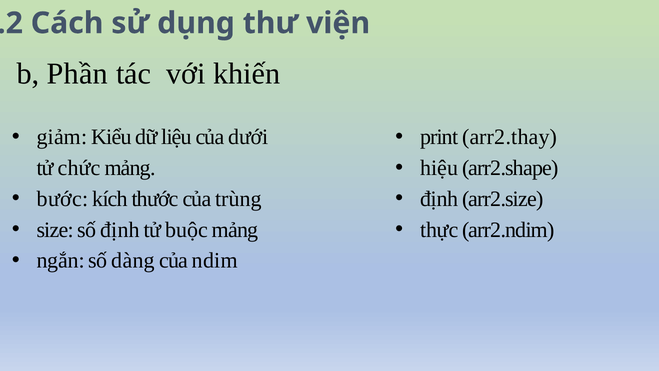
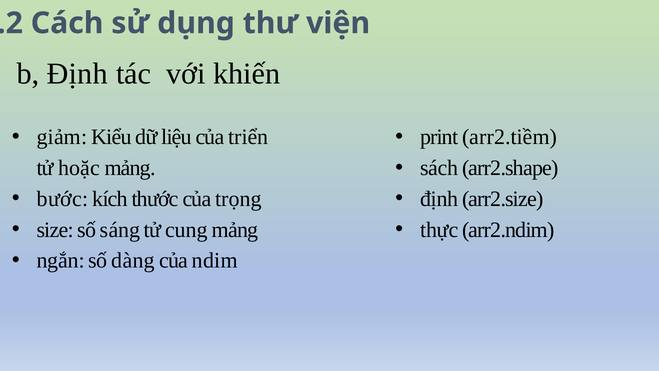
b Phần: Phần -> Định (77, 74)
dưới: dưới -> triển (248, 137)
arr2.thay: arr2.thay -> arr2.tiềm (510, 137)
hiệu: hiệu -> sách (439, 168)
chức: chức -> hoặc (79, 168)
trùng: trùng -> trọng (238, 199)
số định: định -> sáng (120, 230)
buộc: buộc -> cung (187, 230)
